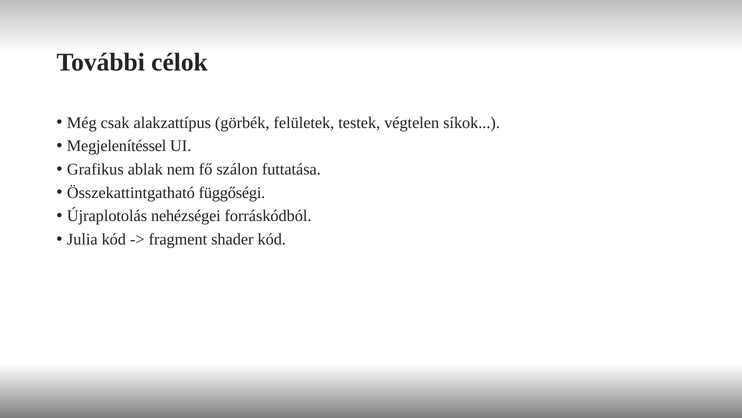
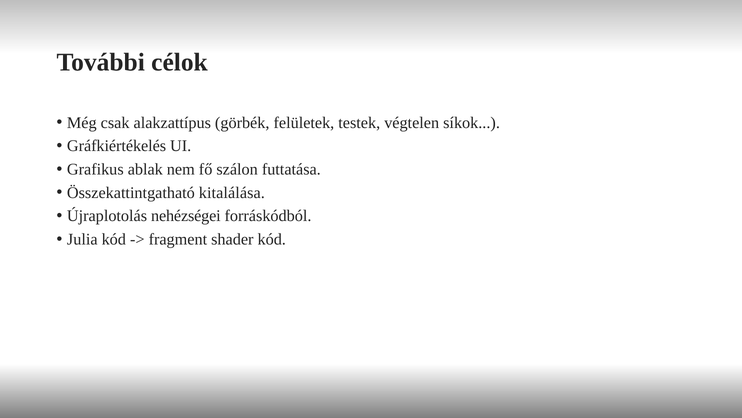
Megjelenítéssel: Megjelenítéssel -> Gráfkiértékelés (117, 146)
függőségi: függőségi -> kitalálása (232, 192)
